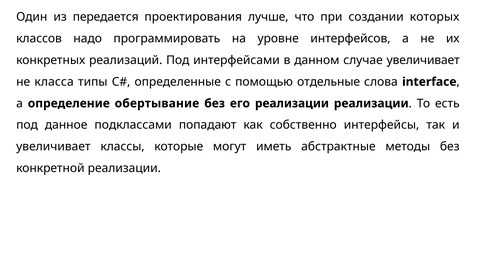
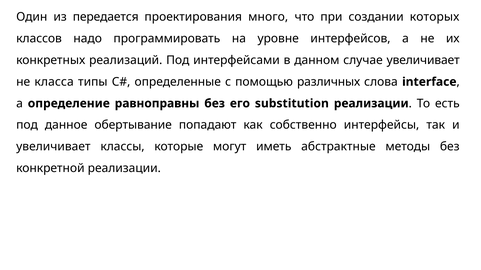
лучше: лучше -> много (268, 17)
отдельные: отдельные -> различных (329, 82)
обертывание: обертывание -> равноправны (157, 104)
его реализации: реализации -> substitution (292, 104)
подклассами: подклассами -> обертывание (133, 125)
